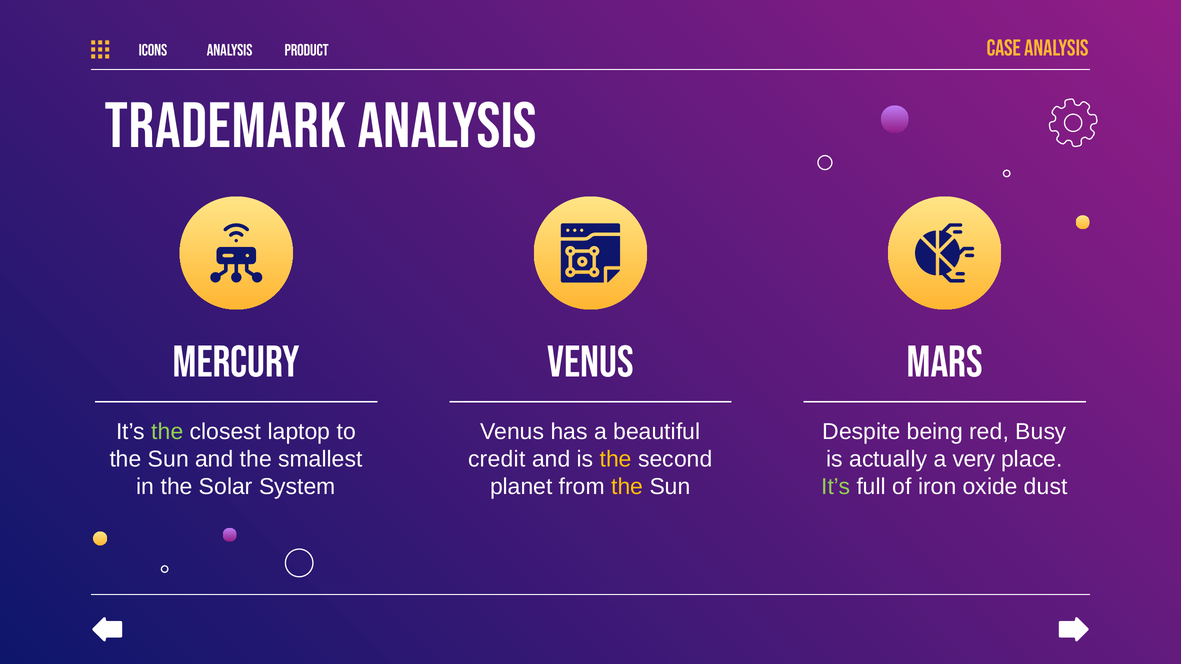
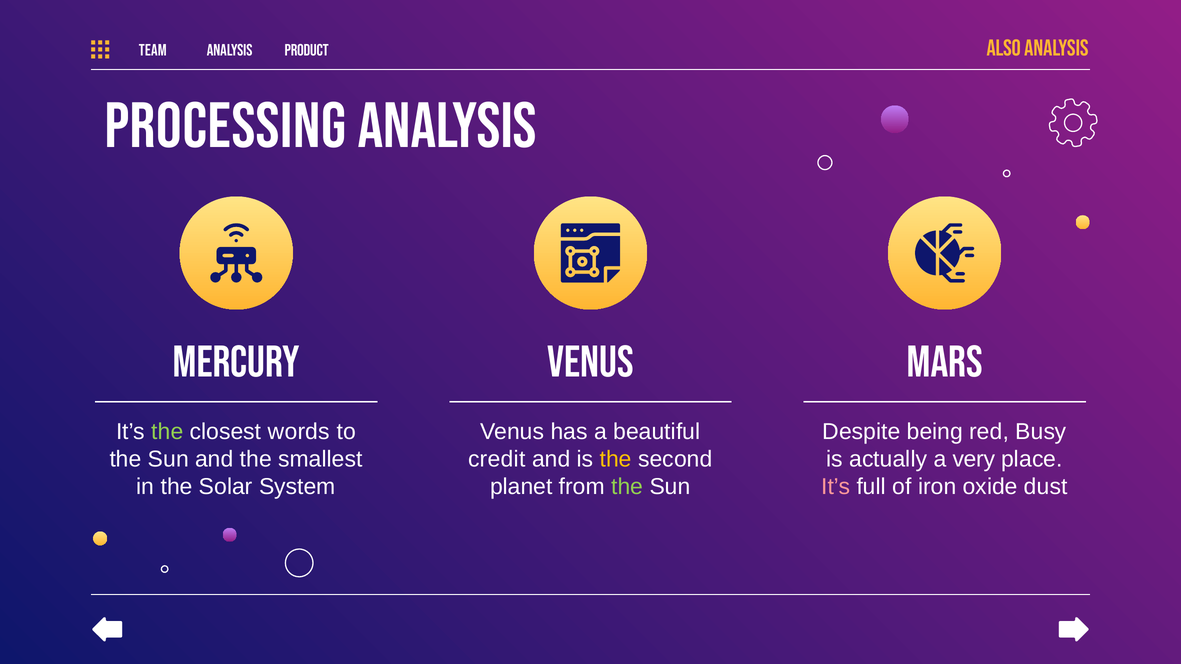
Case: Case -> Also (1004, 48)
ICONS: ICONS -> TEAM (153, 51)
TRADEMARK: TRADEMARK -> PROCESSING (225, 126)
laptop: laptop -> words (299, 432)
the colour: yellow -> light green (627, 487)
It’s colour: light green -> pink (836, 487)
